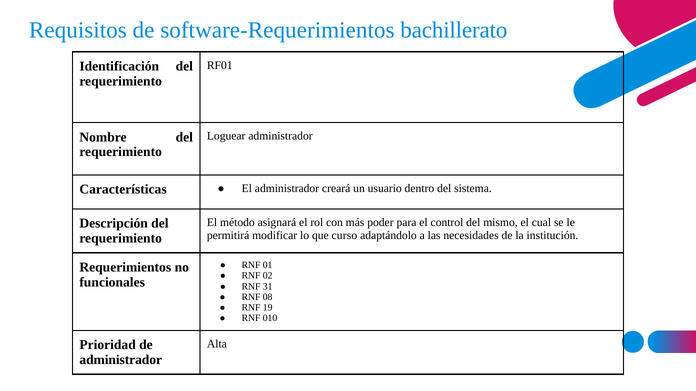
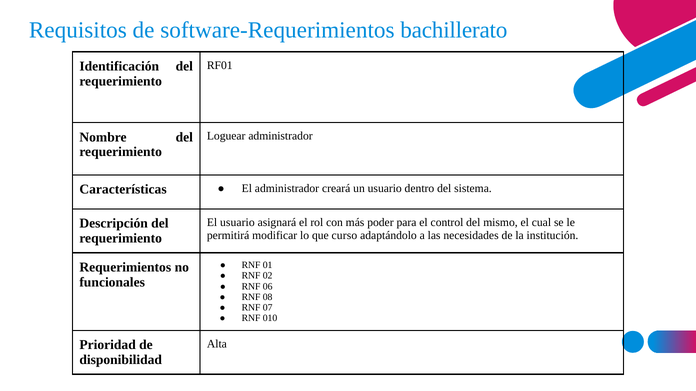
El método: método -> usuario (237, 223)
31: 31 -> 06 (268, 287)
19: 19 -> 07 (268, 308)
administrador: administrador -> disponibilidad (121, 360)
